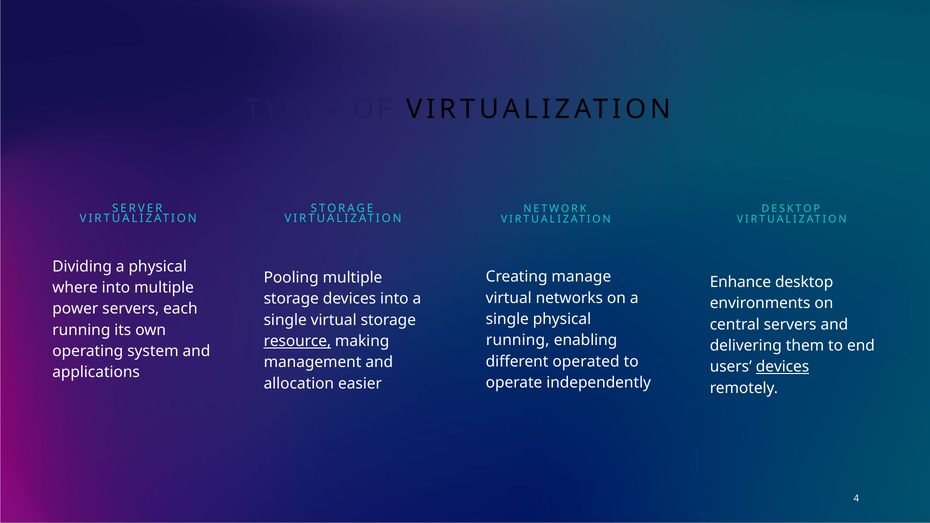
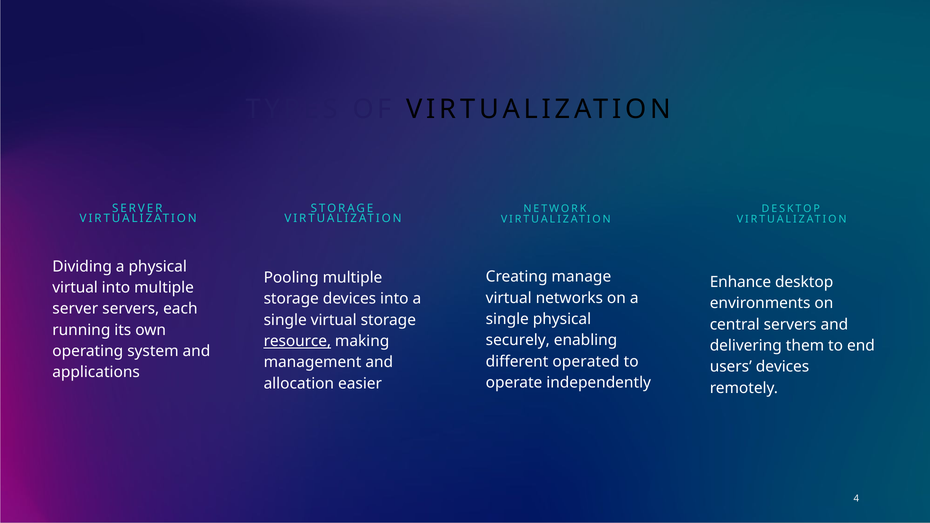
where: where -> virtual (75, 288)
power: power -> server (75, 309)
running: running -> securely (518, 340)
devices underline: present -> none (783, 367)
